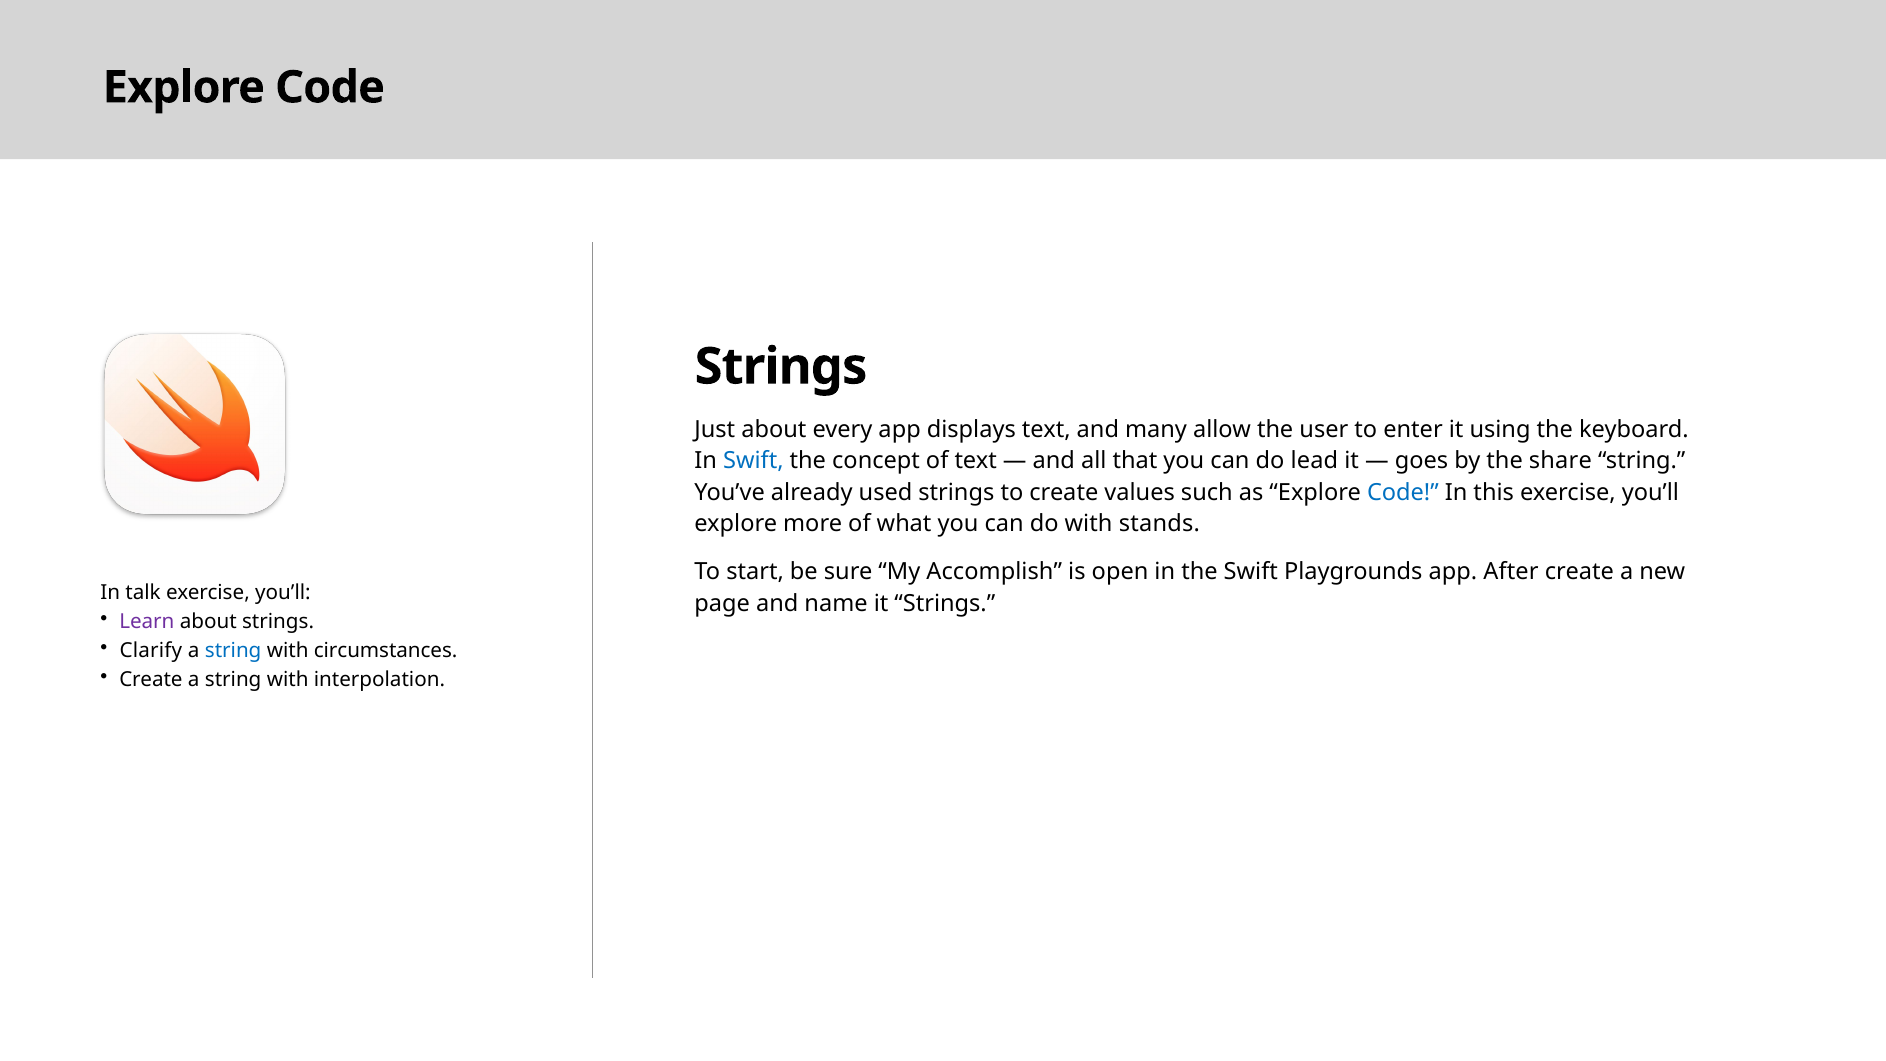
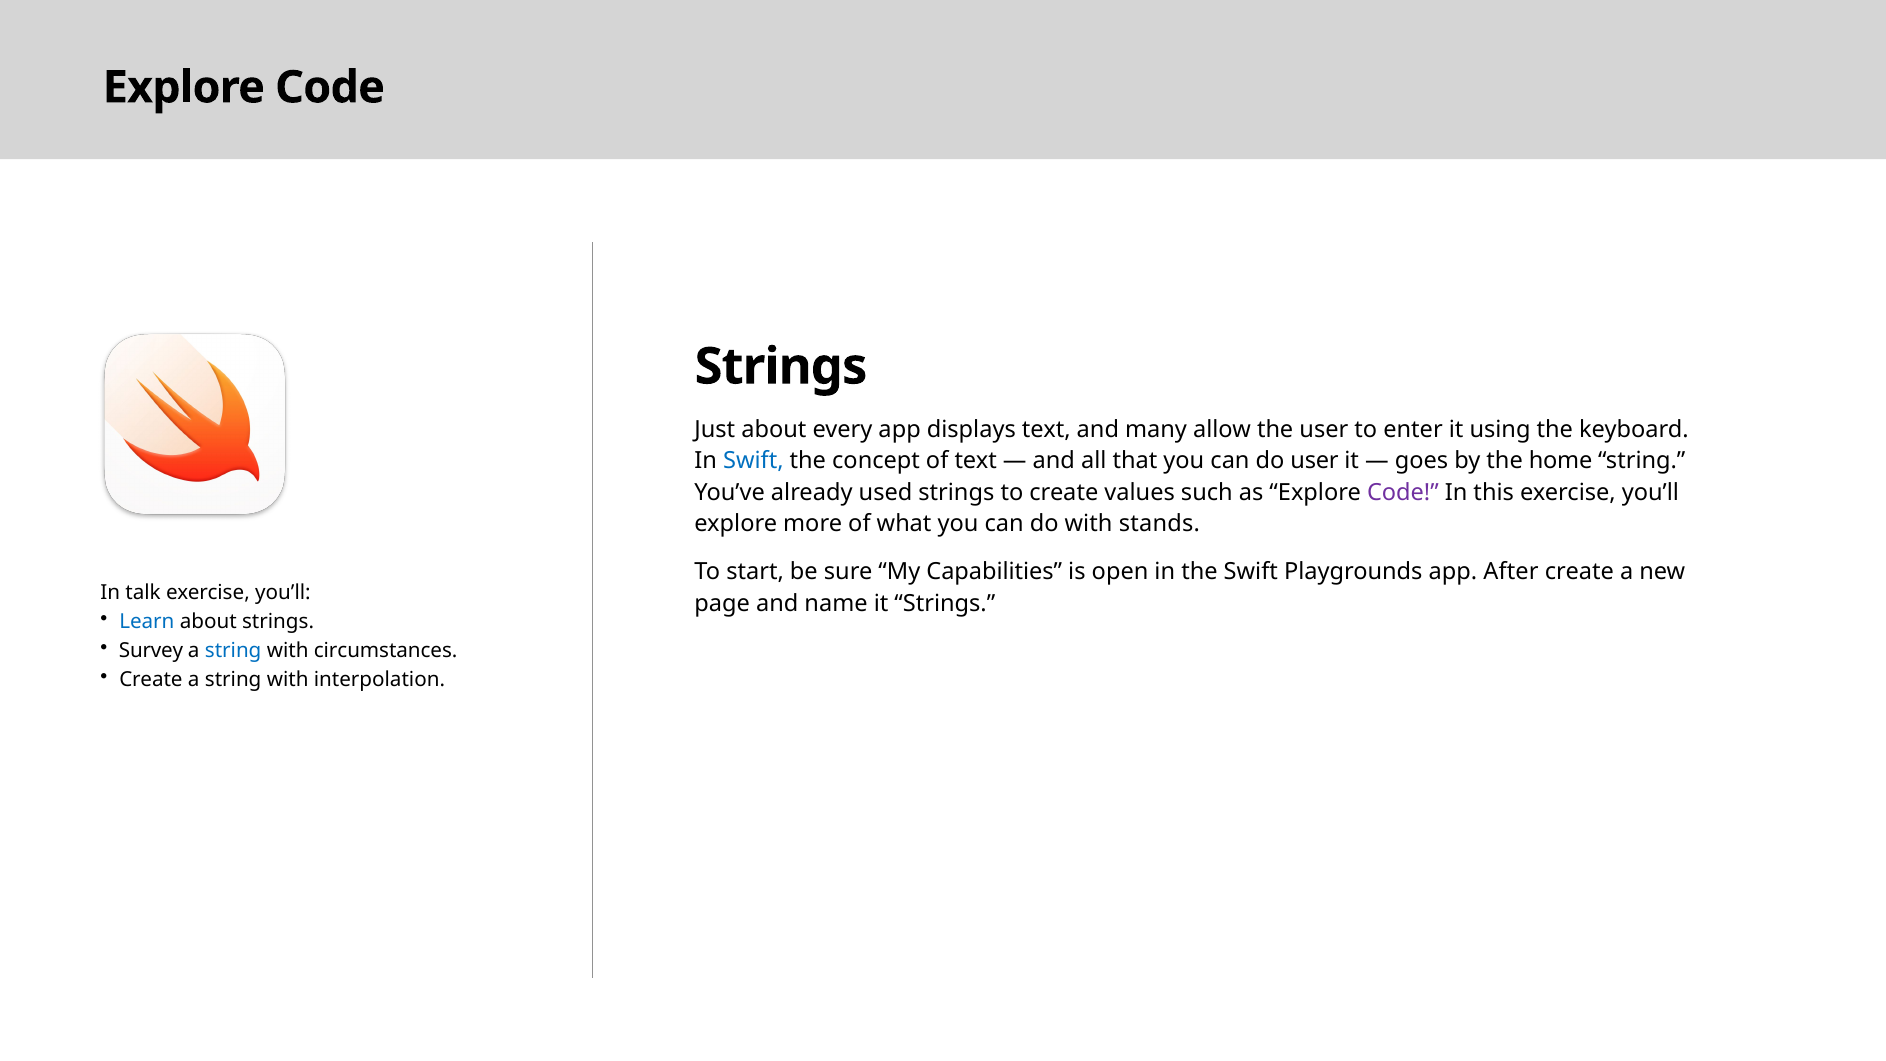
do lead: lead -> user (1315, 461)
share: share -> home (1561, 461)
Code colour: blue -> purple (1403, 492)
Accomplish: Accomplish -> Capabilities (994, 572)
Learn colour: purple -> blue (147, 622)
Clarify: Clarify -> Survey (151, 651)
